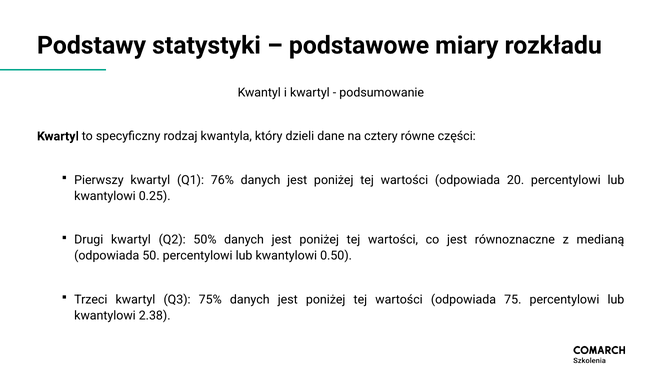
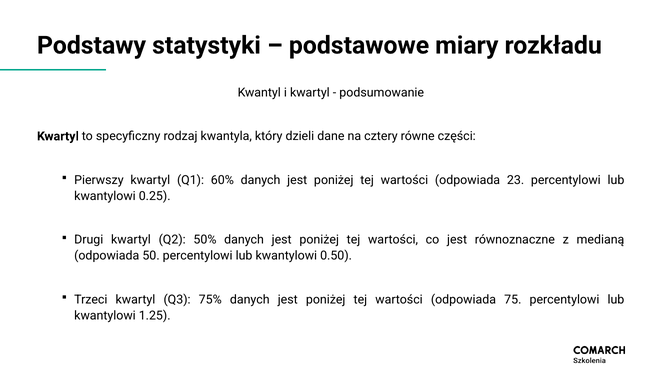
76%: 76% -> 60% (222, 180)
20: 20 -> 23 (516, 180)
2.38: 2.38 -> 1.25 (155, 316)
